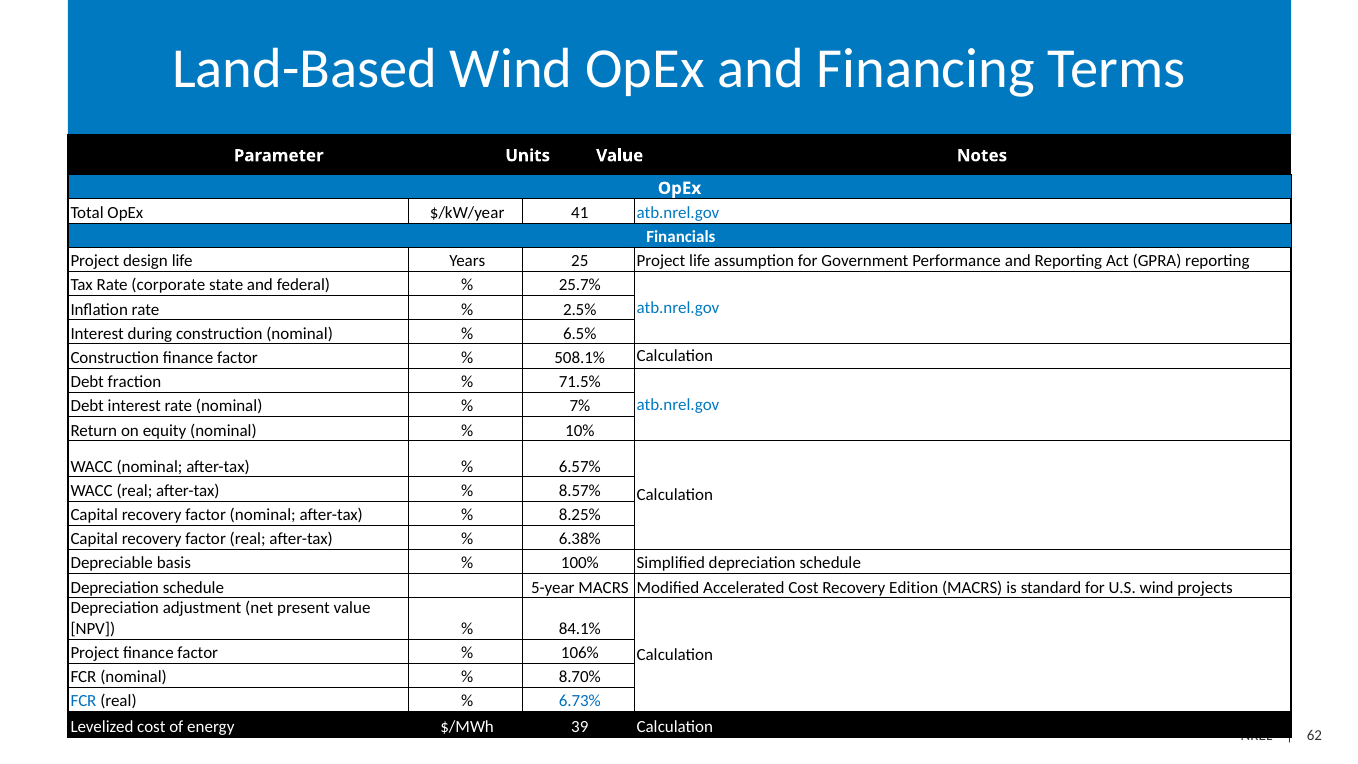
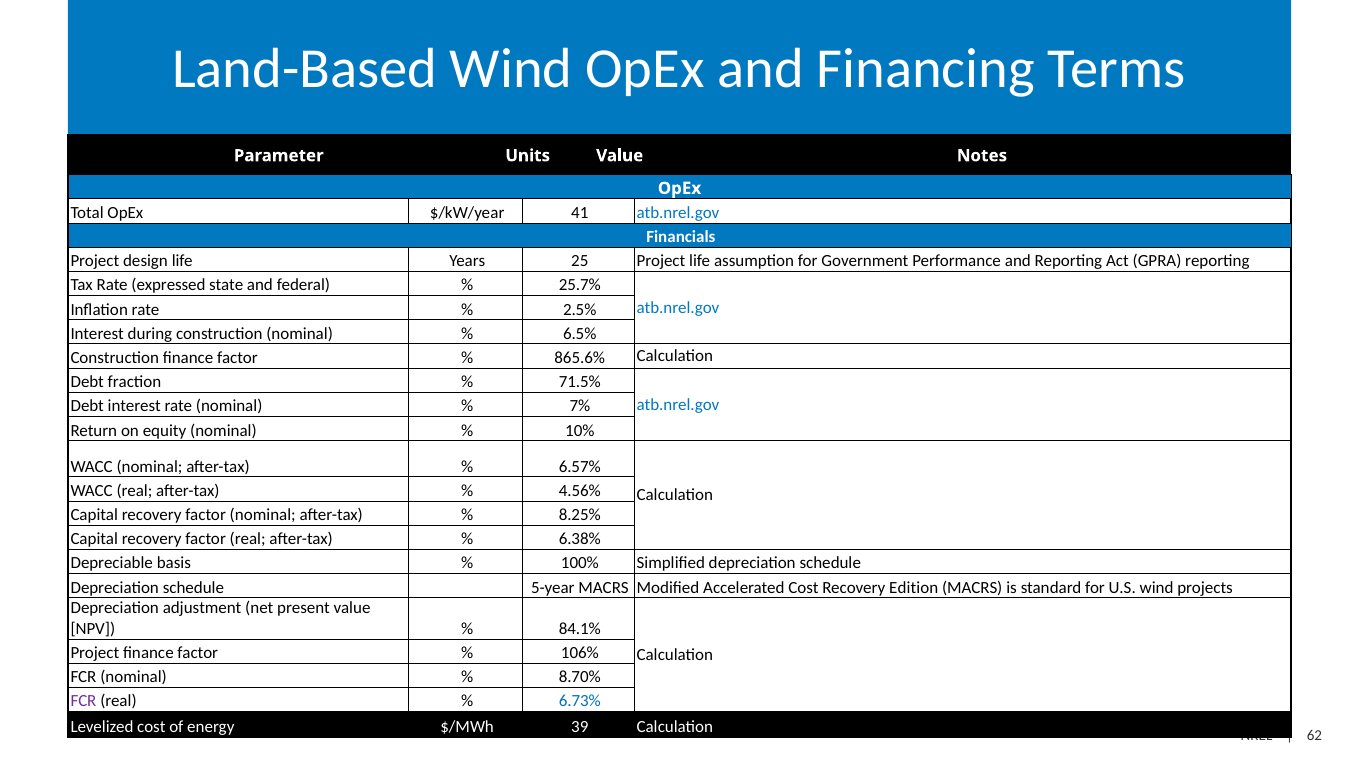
corporate: corporate -> expressed (168, 285)
508.1%: 508.1% -> 865.6% (580, 358)
8.57%: 8.57% -> 4.56% (580, 491)
FCR colour: blue -> purple (84, 701)
